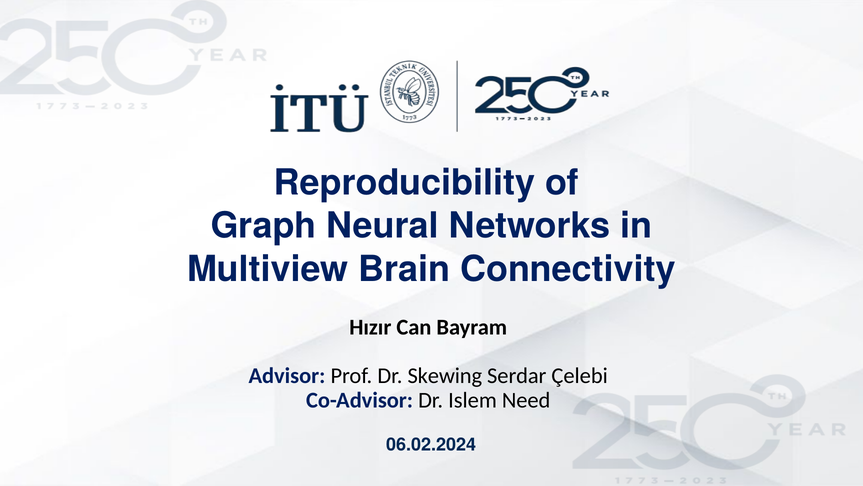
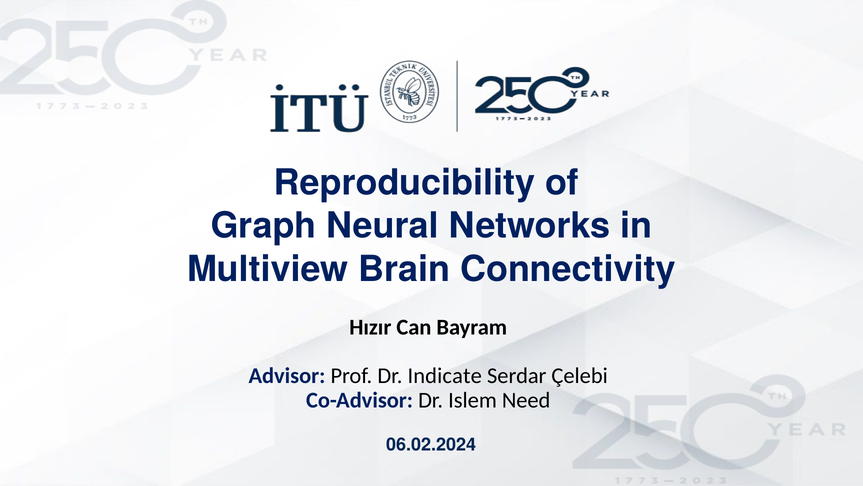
Skewing: Skewing -> Indicate (445, 376)
